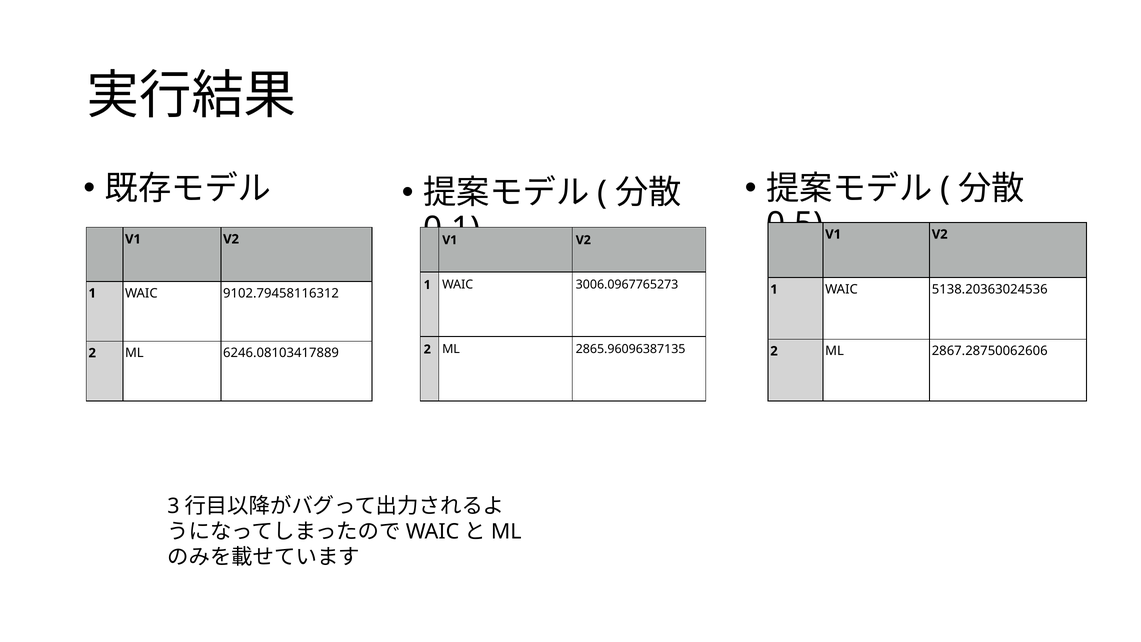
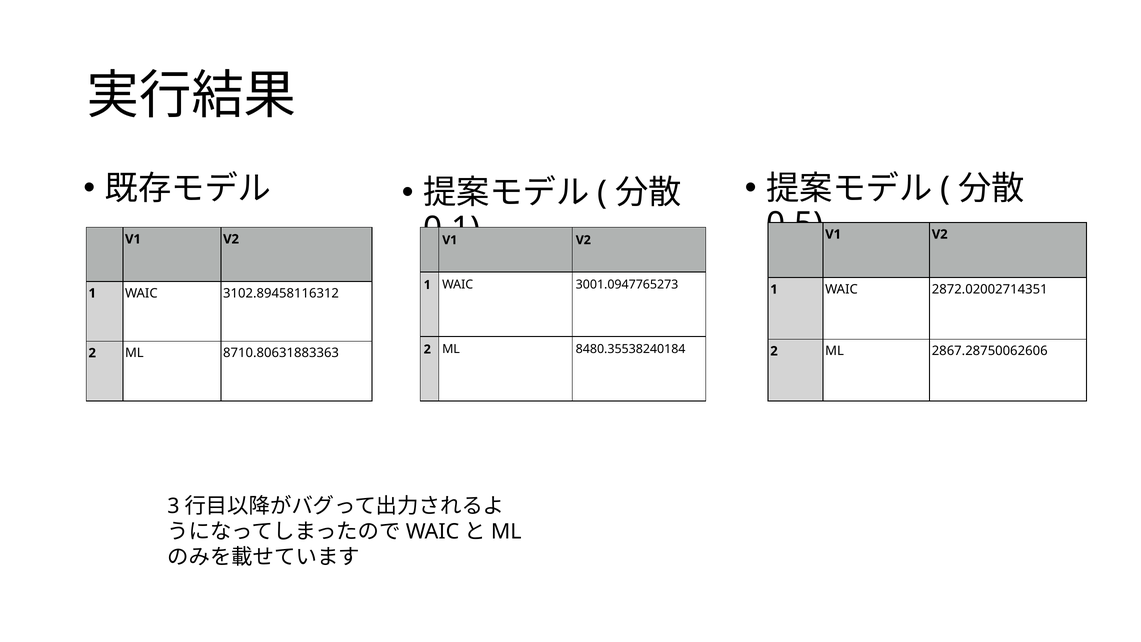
3006.0967765273: 3006.0967765273 -> 3001.0947765273 (627, 285)
5138.20363024536: 5138.20363024536 -> 2872.02002714351 (990, 289)
9102.79458116312: 9102.79458116312 -> 3102.89458116312 (281, 293)
2865.96096387135: 2865.96096387135 -> 8480.35538240184 (631, 349)
6246.08103417889: 6246.08103417889 -> 8710.80631883363 (281, 353)
